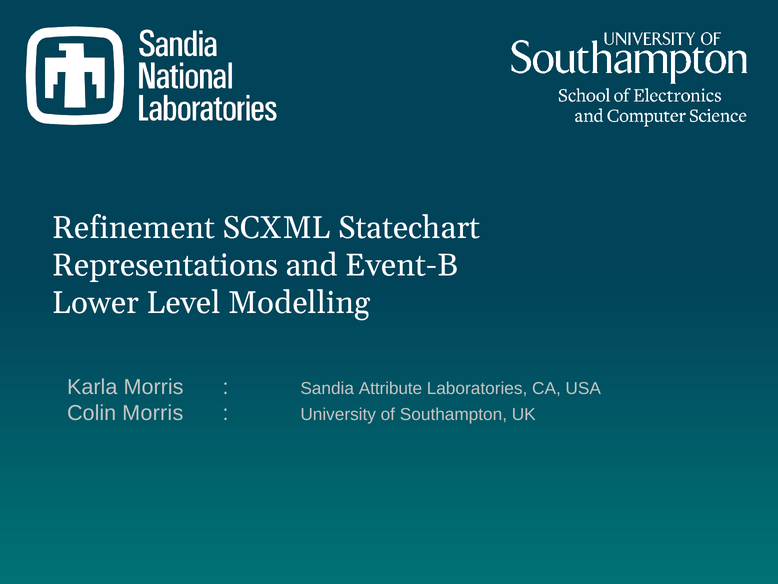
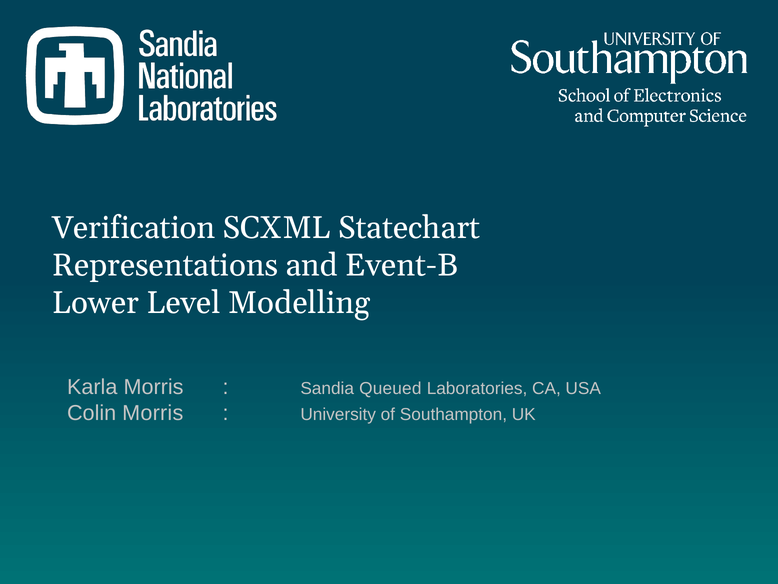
Refinement: Refinement -> Verification (134, 228)
Attribute: Attribute -> Queued (390, 388)
